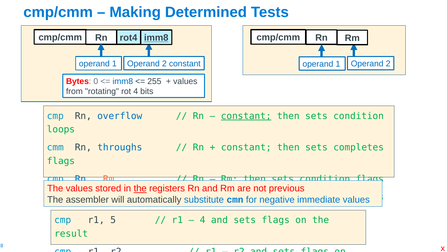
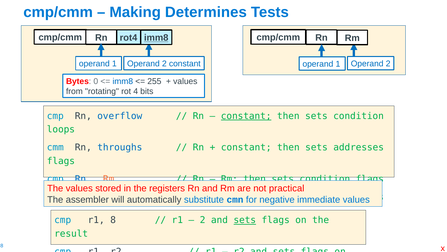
Determined: Determined -> Determines (206, 12)
completes: completes -> addresses (359, 147)
the underline: present -> none (140, 188)
previous: previous -> practical (287, 188)
5: 5 -> 8 (113, 220)
4: 4 -> 2 (203, 220)
sets underline: none -> present (245, 220)
